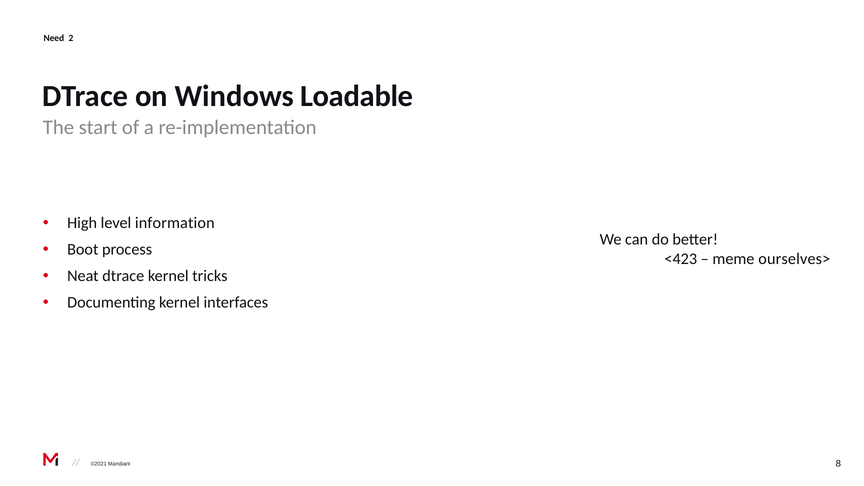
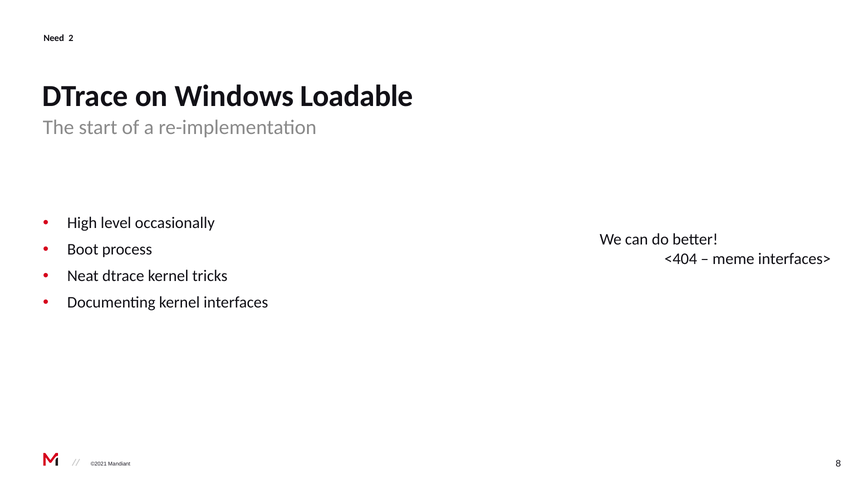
information: information -> occasionally (175, 223)
<423: <423 -> <404 (681, 259)
ourselves>: ourselves> -> interfaces> (794, 259)
